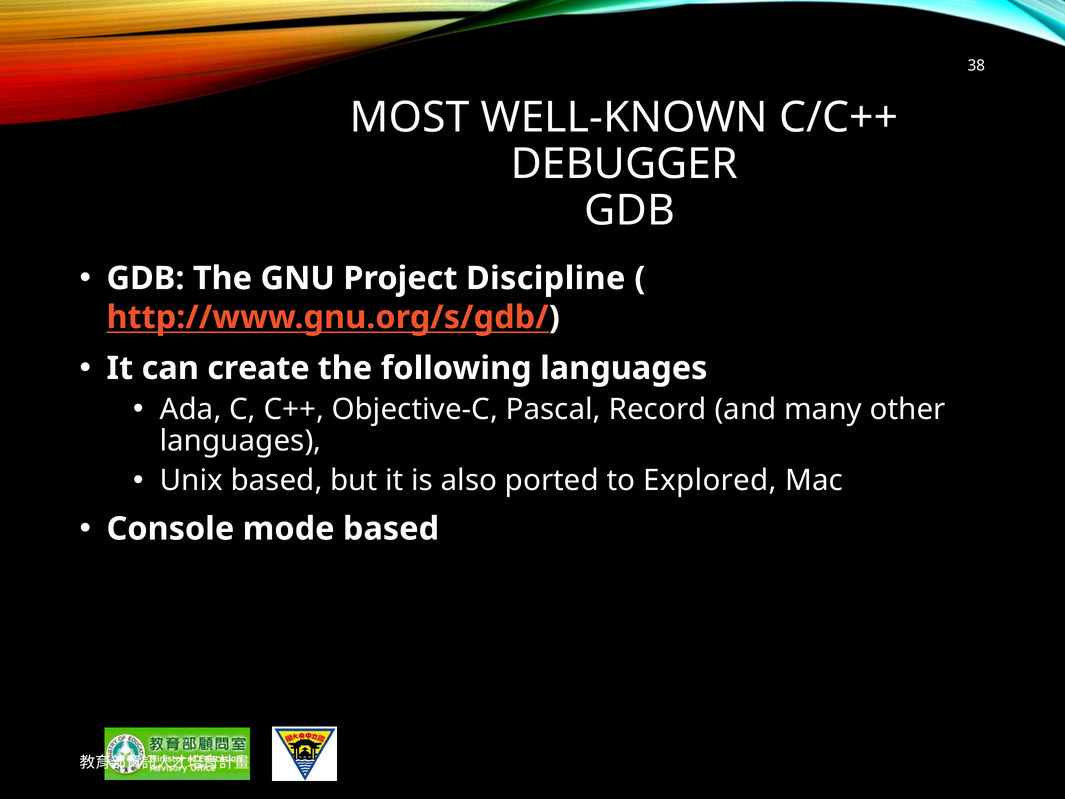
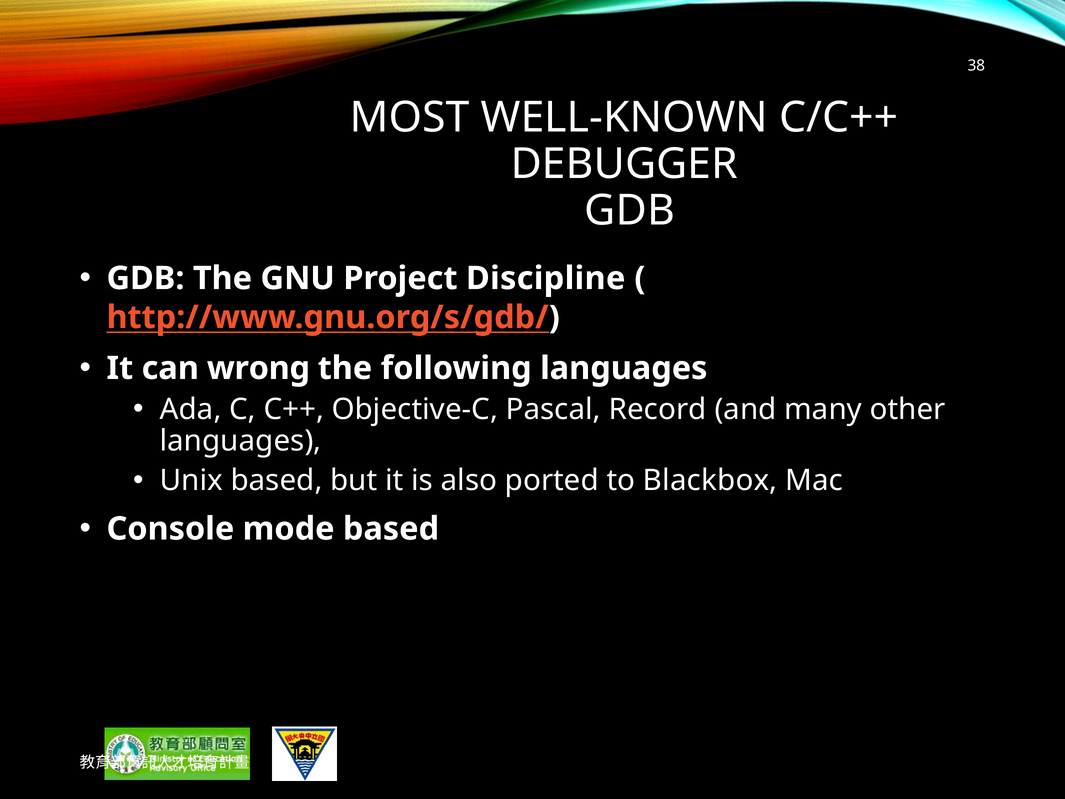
create: create -> wrong (258, 368)
Explored: Explored -> Blackbox (710, 480)
